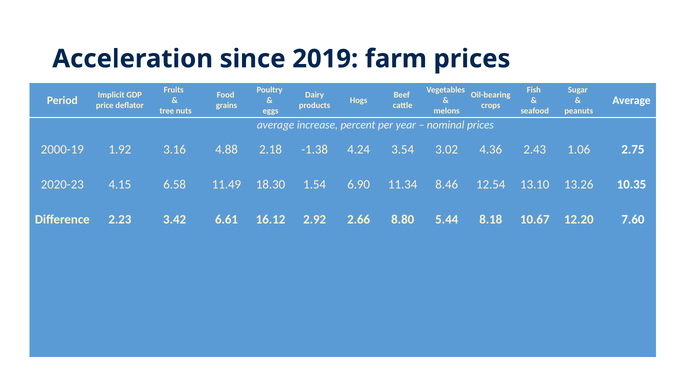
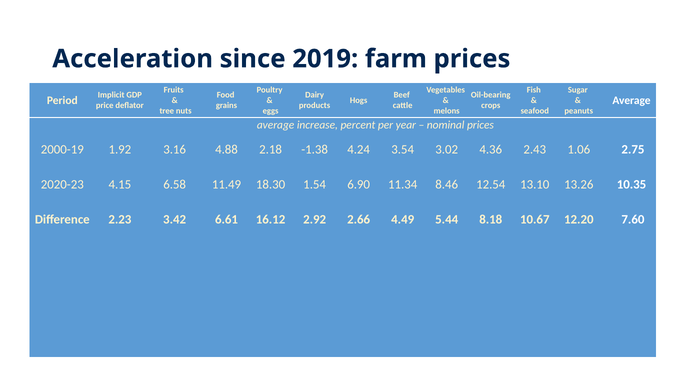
8.80: 8.80 -> 4.49 (403, 220)
